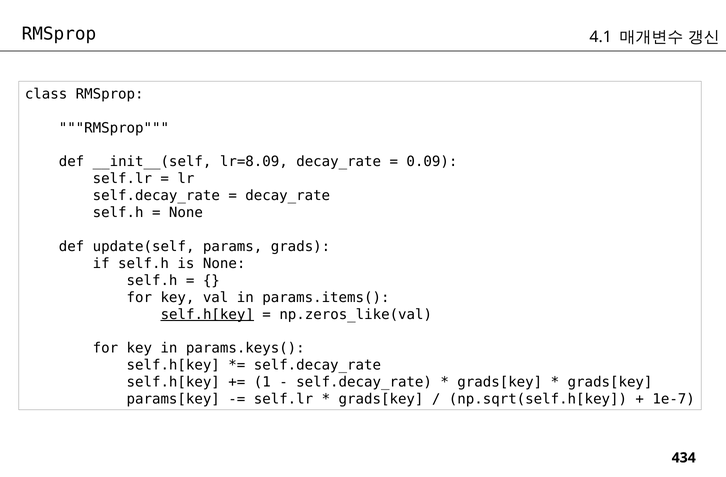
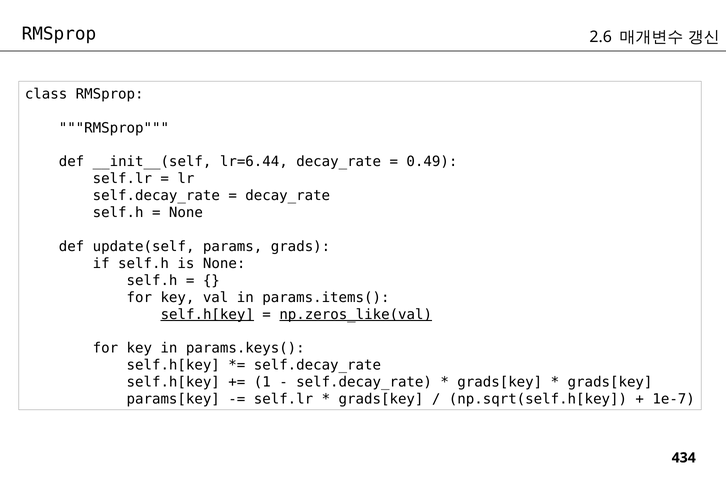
4.1: 4.1 -> 2.6 (601, 37)
lr=8.09: lr=8.09 -> lr=6.44 (254, 162)
0.09: 0.09 -> 0.49 (432, 162)
np.zeros_like(val underline: none -> present (356, 314)
